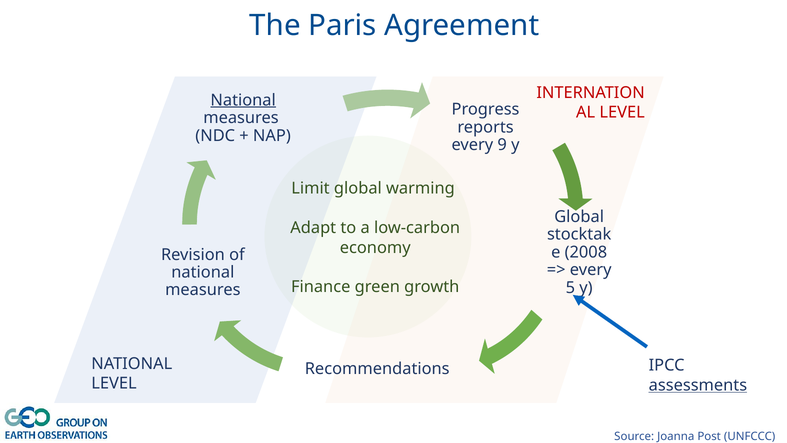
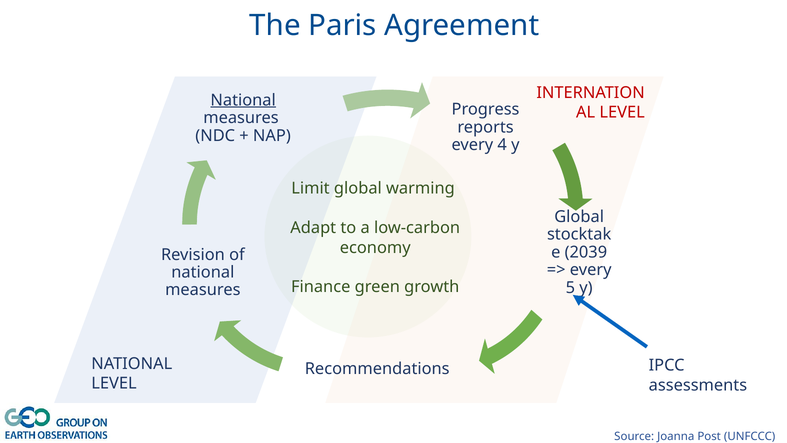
9: 9 -> 4 (502, 145)
2008: 2008 -> 2039 (586, 252)
assessments underline: present -> none (698, 385)
